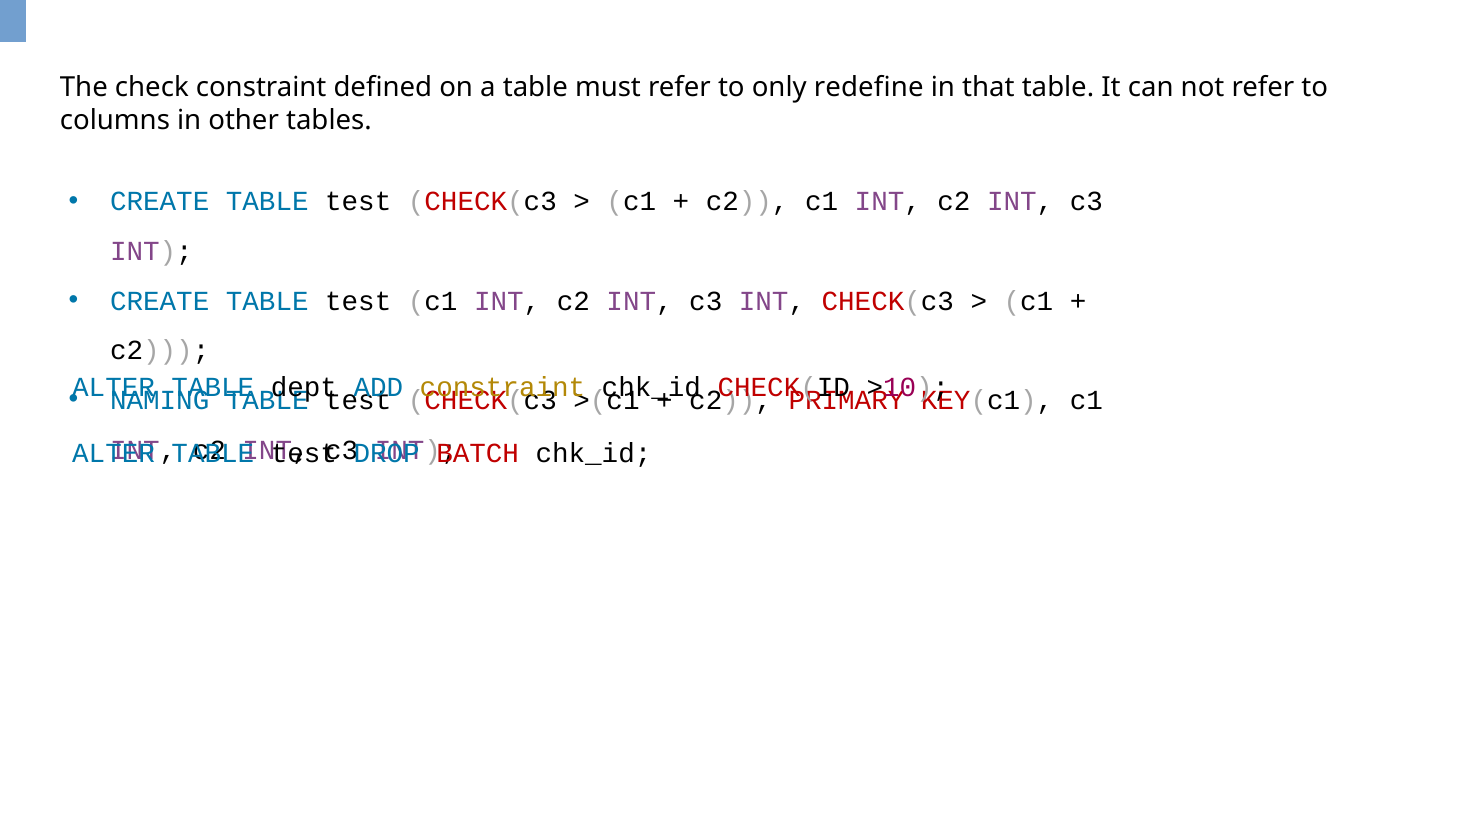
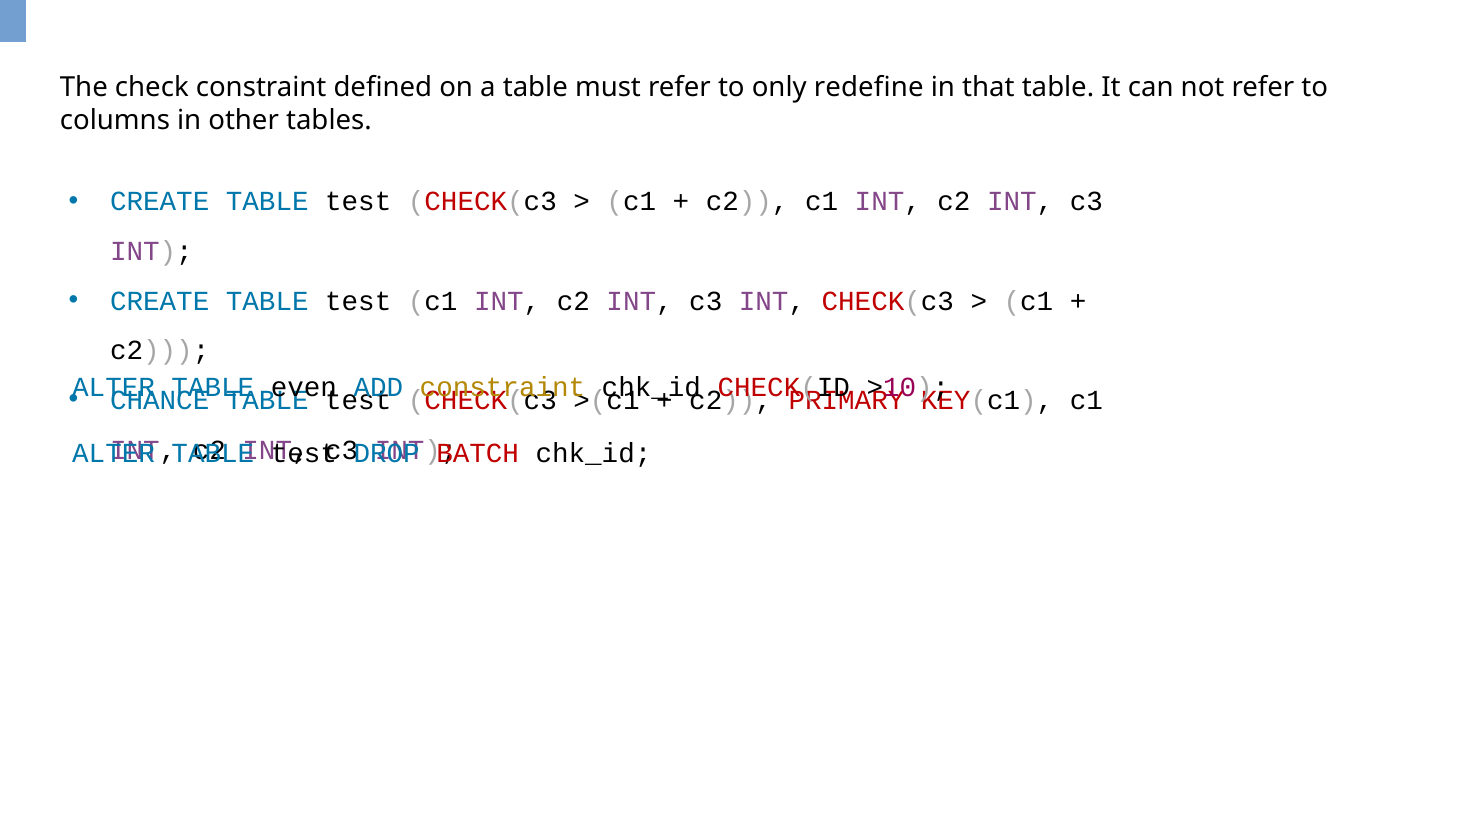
dept: dept -> even (304, 387)
NAMING: NAMING -> CHANCE (160, 400)
